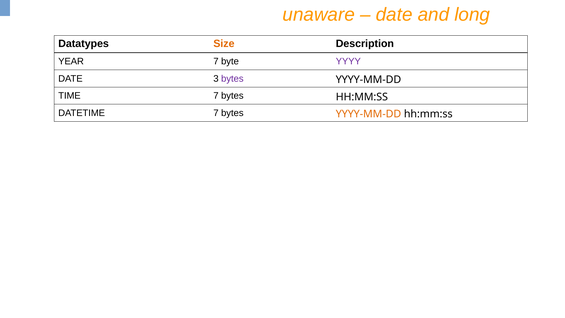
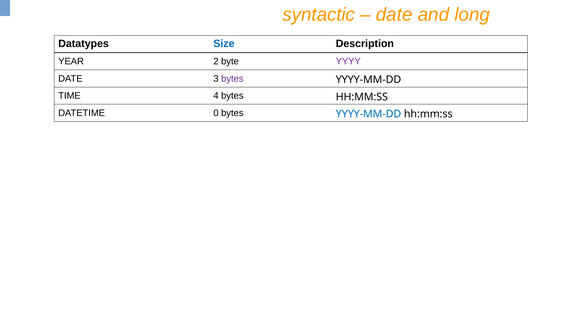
unaware: unaware -> syntactic (319, 15)
Size colour: orange -> blue (224, 44)
YEAR 7: 7 -> 2 (216, 61)
TIME 7: 7 -> 4 (216, 96)
DATETIME 7: 7 -> 0 (216, 113)
YYYY-MM-DD colour: orange -> blue (368, 114)
